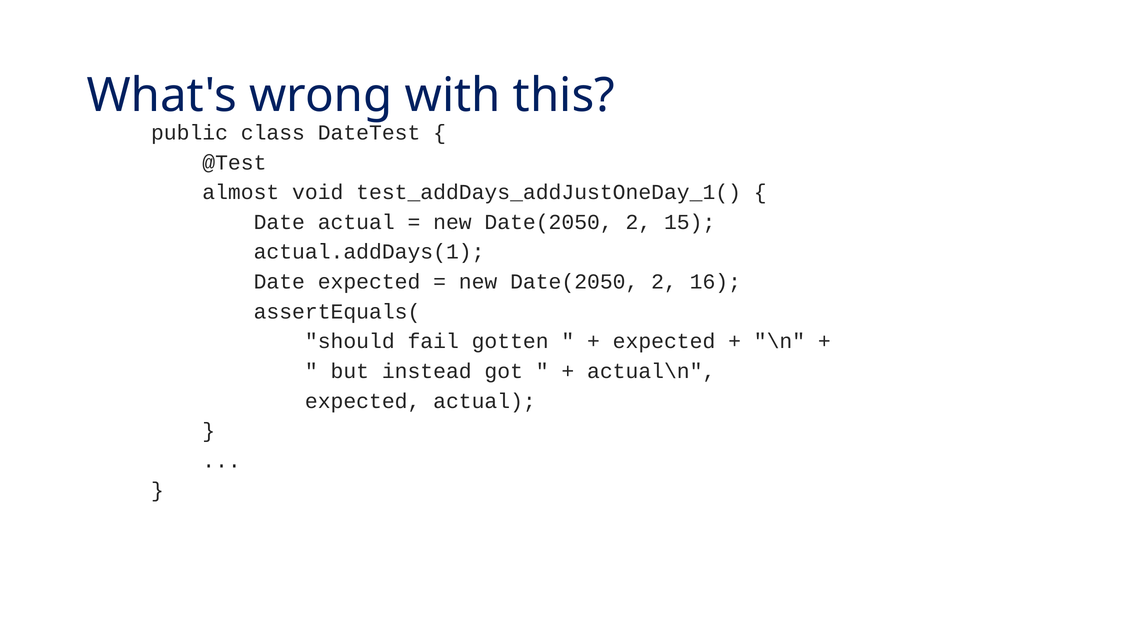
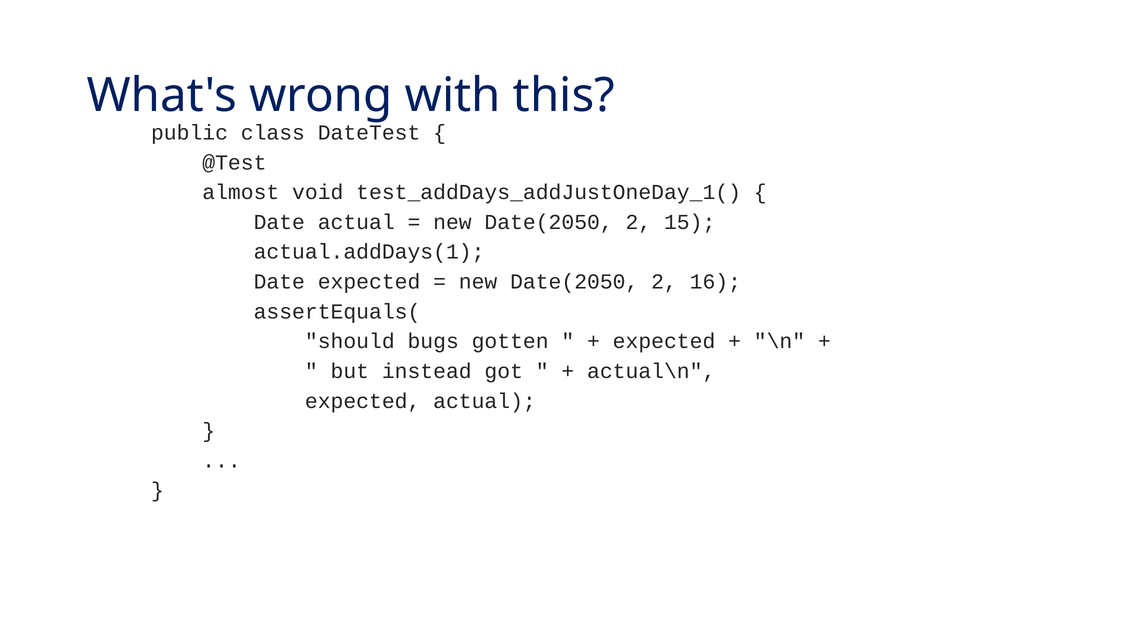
fail: fail -> bugs (433, 341)
